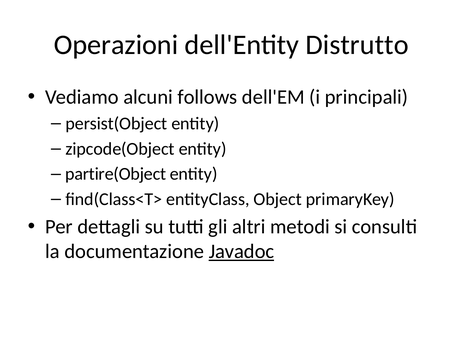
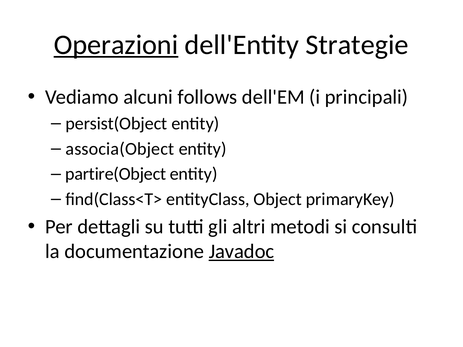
Operazioni underline: none -> present (116, 45)
Distrutto: Distrutto -> Strategie (357, 45)
zipcode(Object: zipcode(Object -> associa(Object (120, 149)
